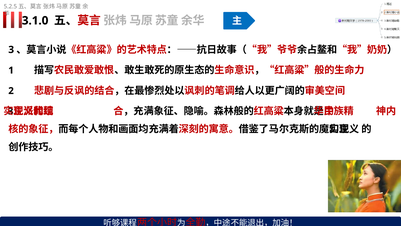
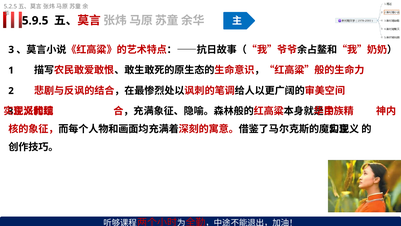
3.1.0: 3.1.0 -> 5.9.5 (35, 21)
